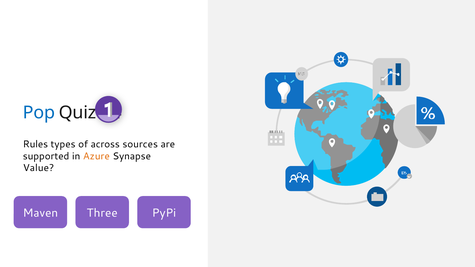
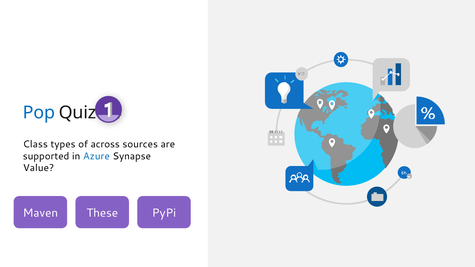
Rules: Rules -> Class (35, 144)
Azure colour: orange -> blue (96, 156)
Three: Three -> These (102, 213)
